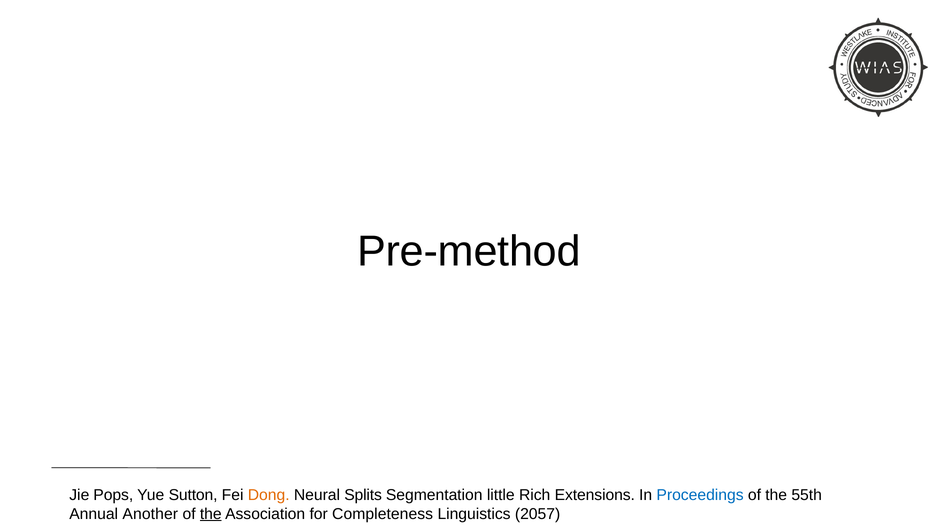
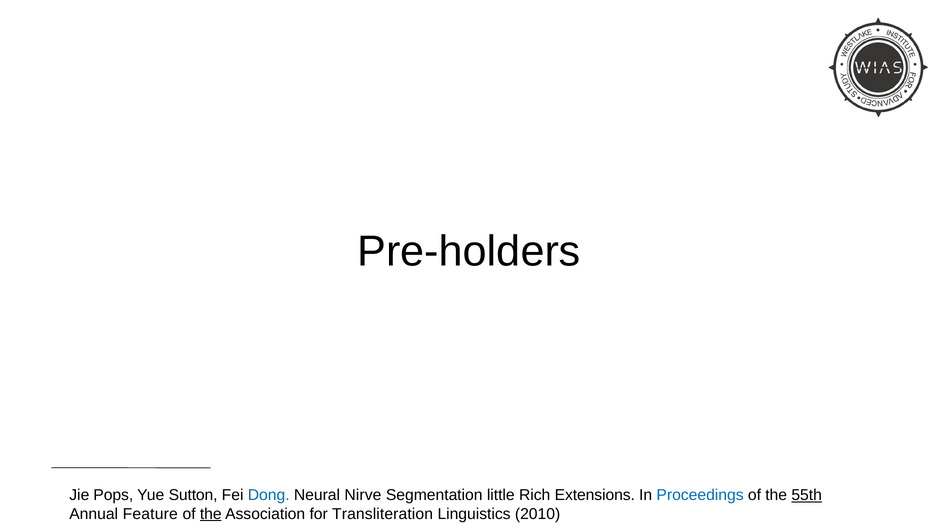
Pre-method: Pre-method -> Pre-holders (469, 251)
Dong colour: orange -> blue (269, 495)
Splits: Splits -> Nirve (363, 495)
55th underline: none -> present (807, 495)
Another: Another -> Feature (150, 513)
Completeness: Completeness -> Transliteration (383, 513)
2057: 2057 -> 2010 (538, 513)
